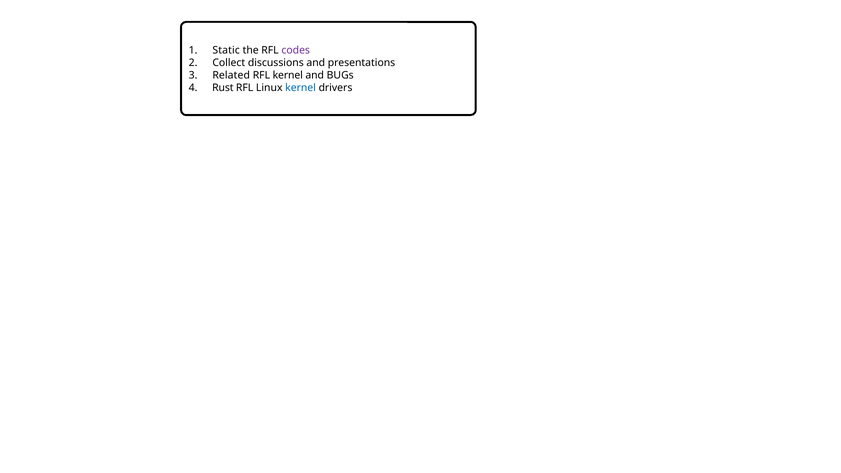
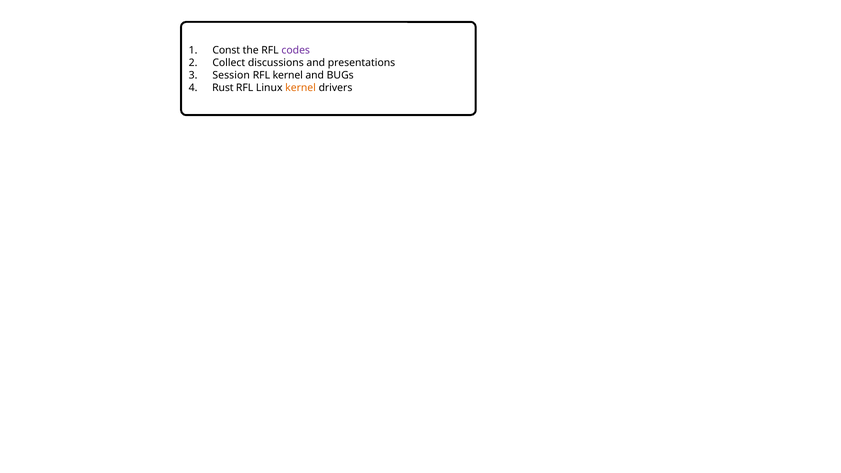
Static: Static -> Const (226, 50)
Related: Related -> Session (231, 75)
kernel colour: blue -> orange (301, 88)
